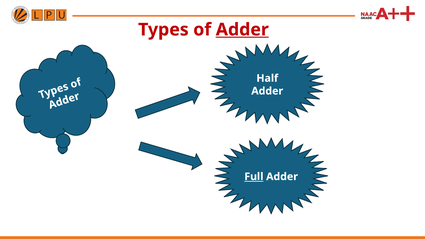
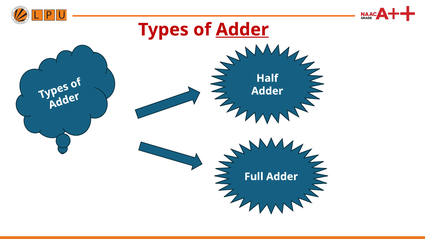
Full underline: present -> none (254, 177)
